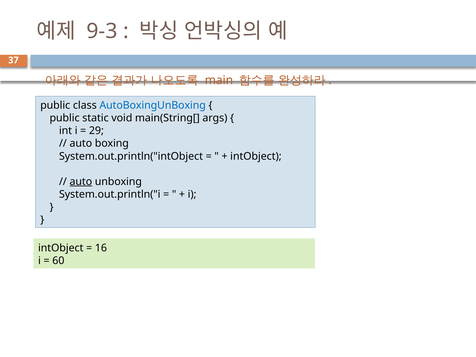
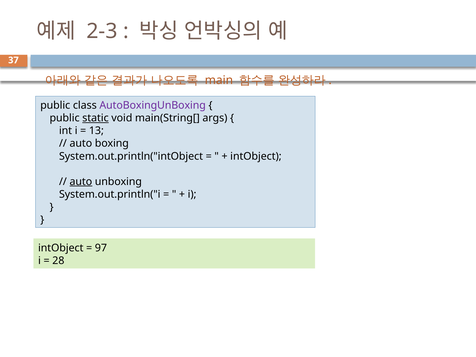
9-3: 9-3 -> 2-3 (102, 31)
AutoBoxingUnBoxing colour: blue -> purple (153, 105)
static underline: none -> present (95, 118)
29: 29 -> 13 (96, 131)
16: 16 -> 97 (101, 248)
60: 60 -> 28 (58, 261)
